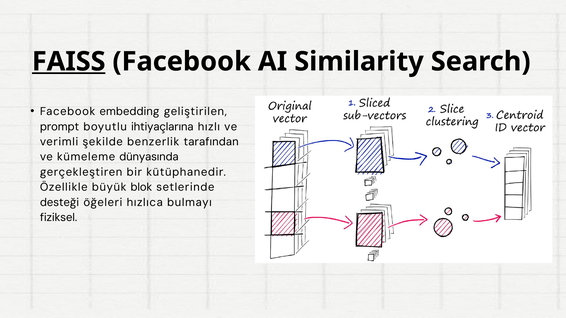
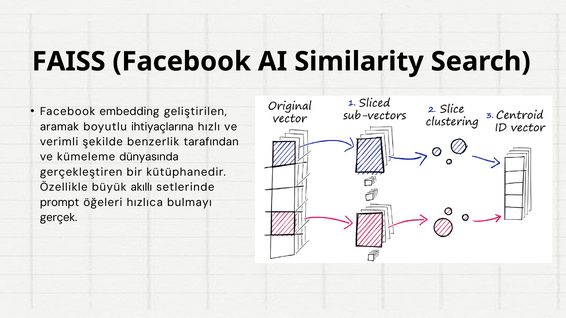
FAISS underline: present -> none (69, 62)
prompt: prompt -> aramak (59, 127)
blok: blok -> akıllı (141, 187)
desteği: desteği -> prompt (60, 203)
fiziksel: fiziksel -> gerçek (59, 218)
